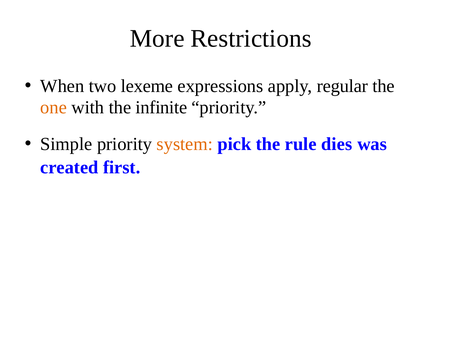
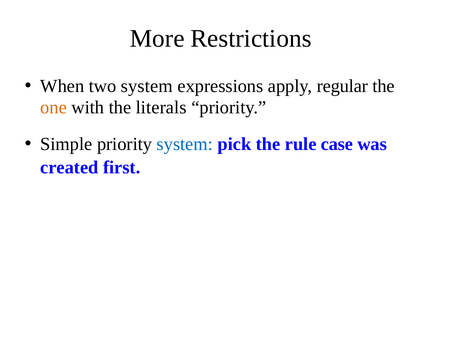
two lexeme: lexeme -> system (147, 86)
infinite: infinite -> literals (161, 107)
system colour: orange -> blue (185, 144)
dies: dies -> case (337, 144)
